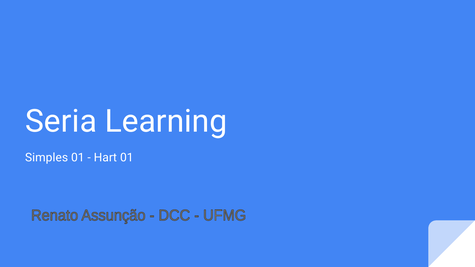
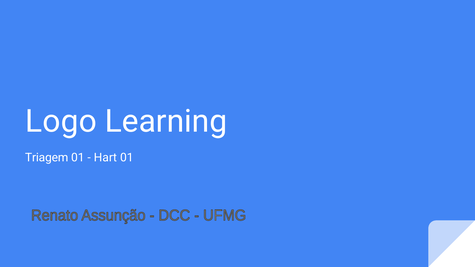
Seria: Seria -> Logo (61, 121)
Simples: Simples -> Triagem (47, 158)
